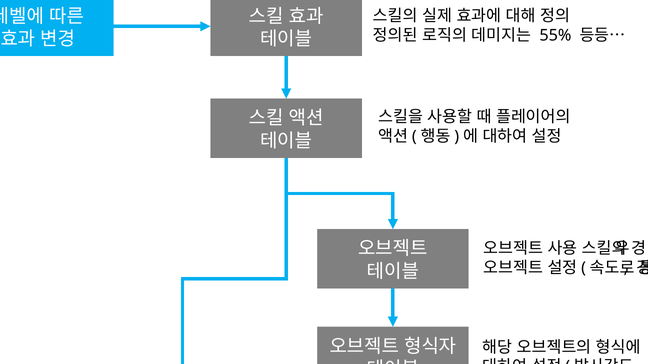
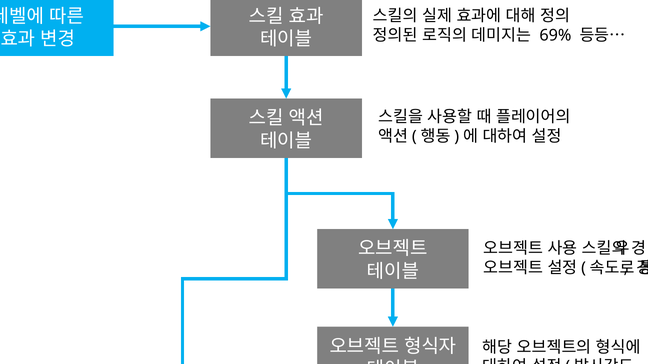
55%: 55% -> 69% (555, 35)
